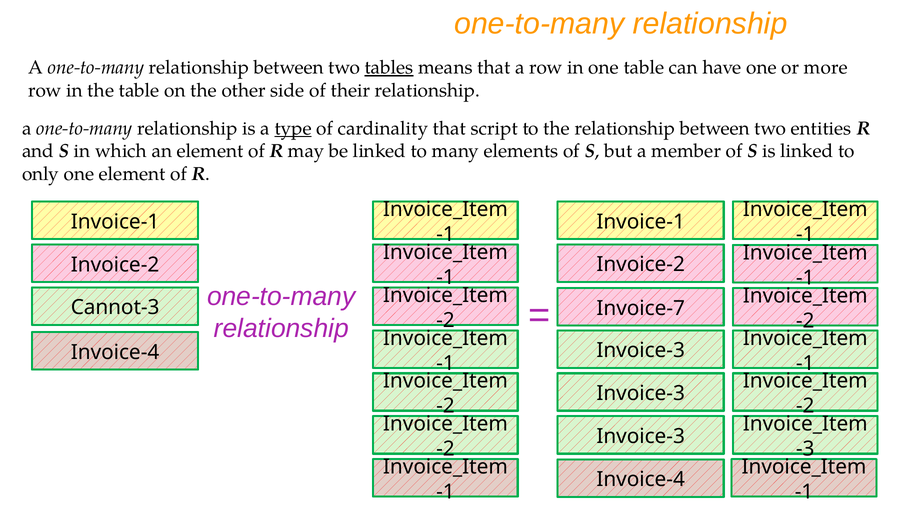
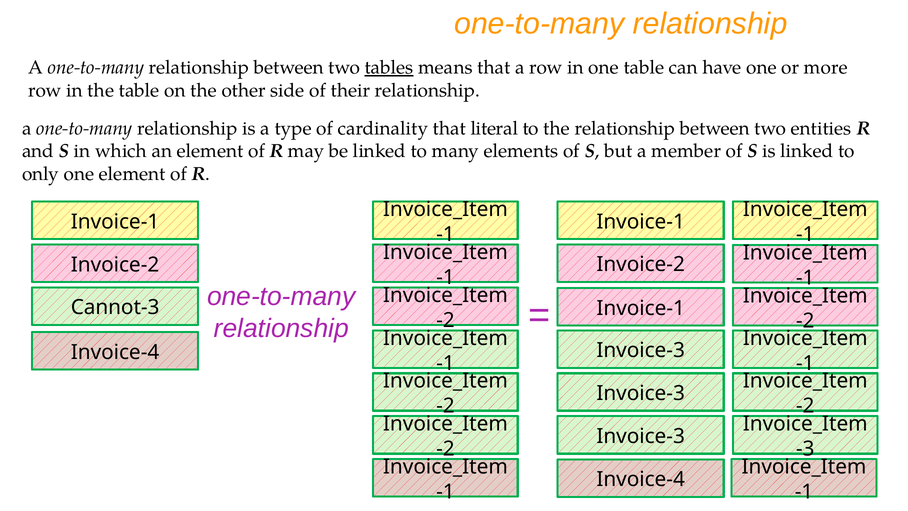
type underline: present -> none (293, 128)
script: script -> literal (494, 128)
Invoice-7: Invoice-7 -> Invoice-1 (641, 308)
